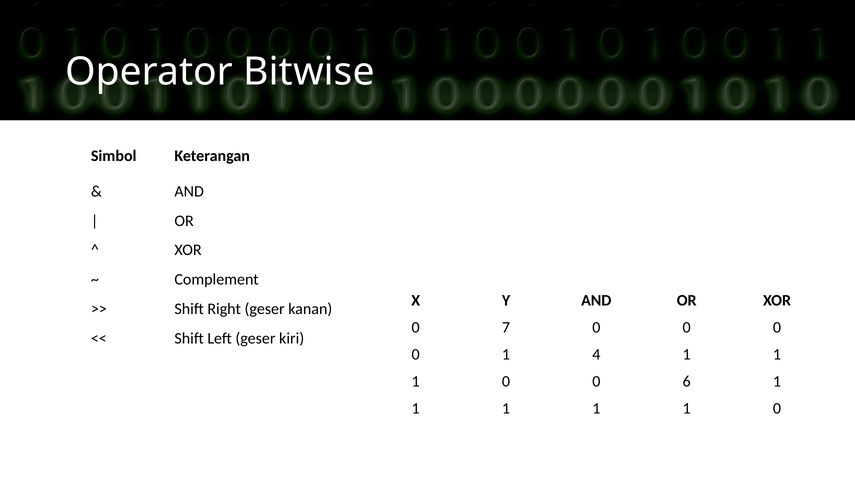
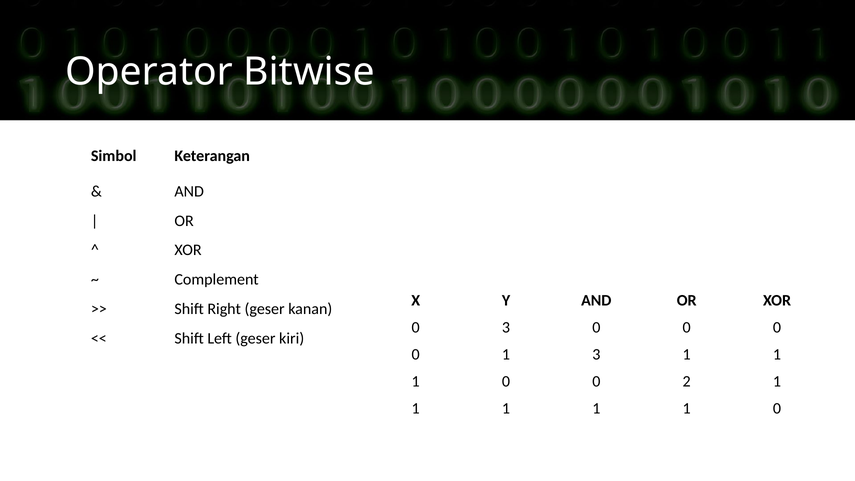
0 7: 7 -> 3 (506, 327)
1 4: 4 -> 3 (596, 354)
6: 6 -> 2 (687, 381)
